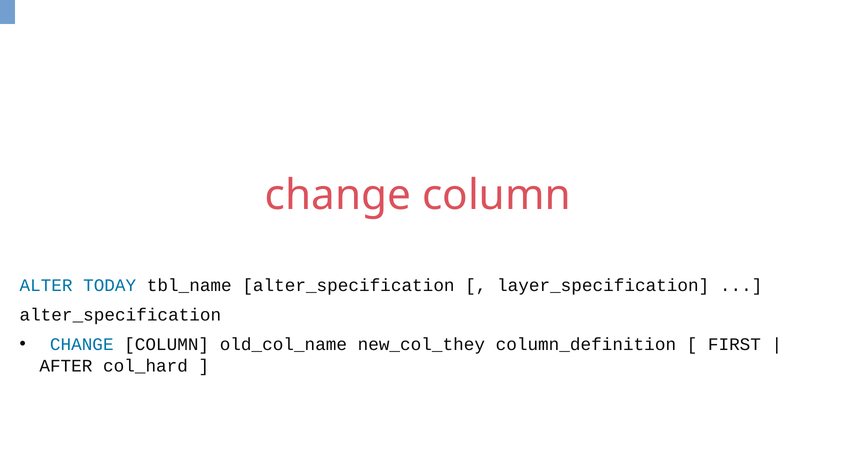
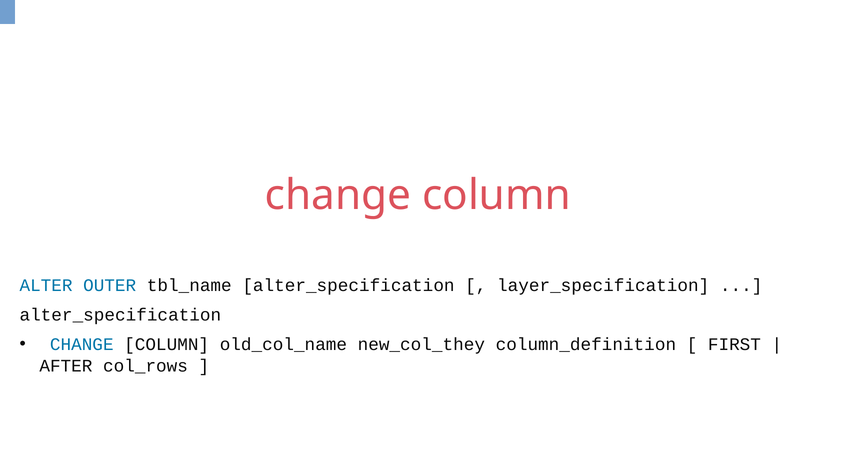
TODAY: TODAY -> OUTER (110, 286)
col_hard: col_hard -> col_rows (146, 366)
